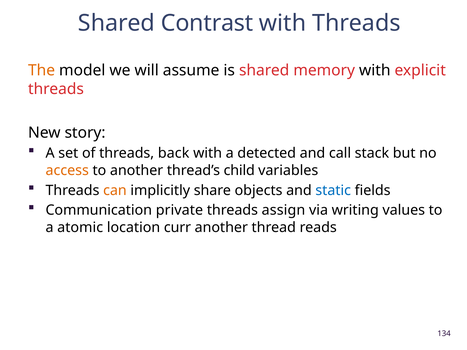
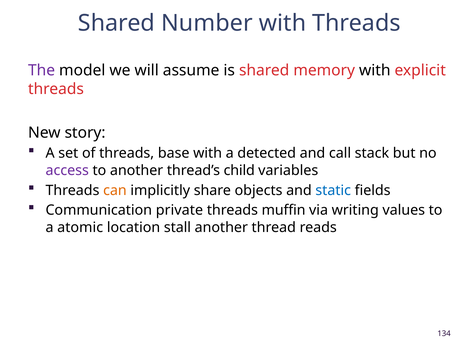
Contrast: Contrast -> Number (207, 23)
The colour: orange -> purple (42, 70)
back: back -> base (174, 153)
access colour: orange -> purple (67, 171)
assign: assign -> muffin (284, 210)
curr: curr -> stall (177, 228)
